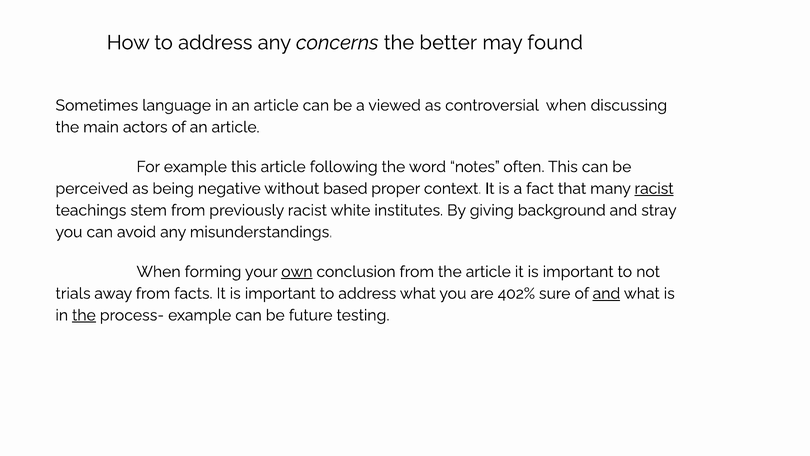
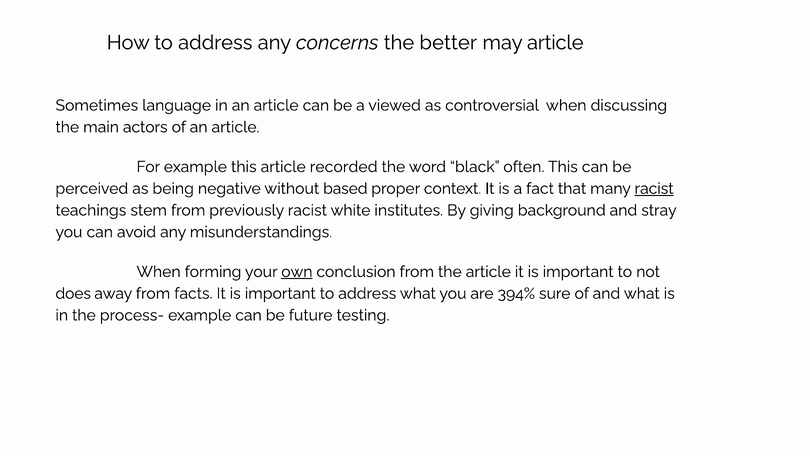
may found: found -> article (555, 43)
following: following -> recorded (344, 167)
notes: notes -> black (475, 167)
trials: trials -> does (73, 293)
402%: 402% -> 394% (516, 293)
and underline: present -> none (606, 293)
the underline: present -> none (84, 315)
